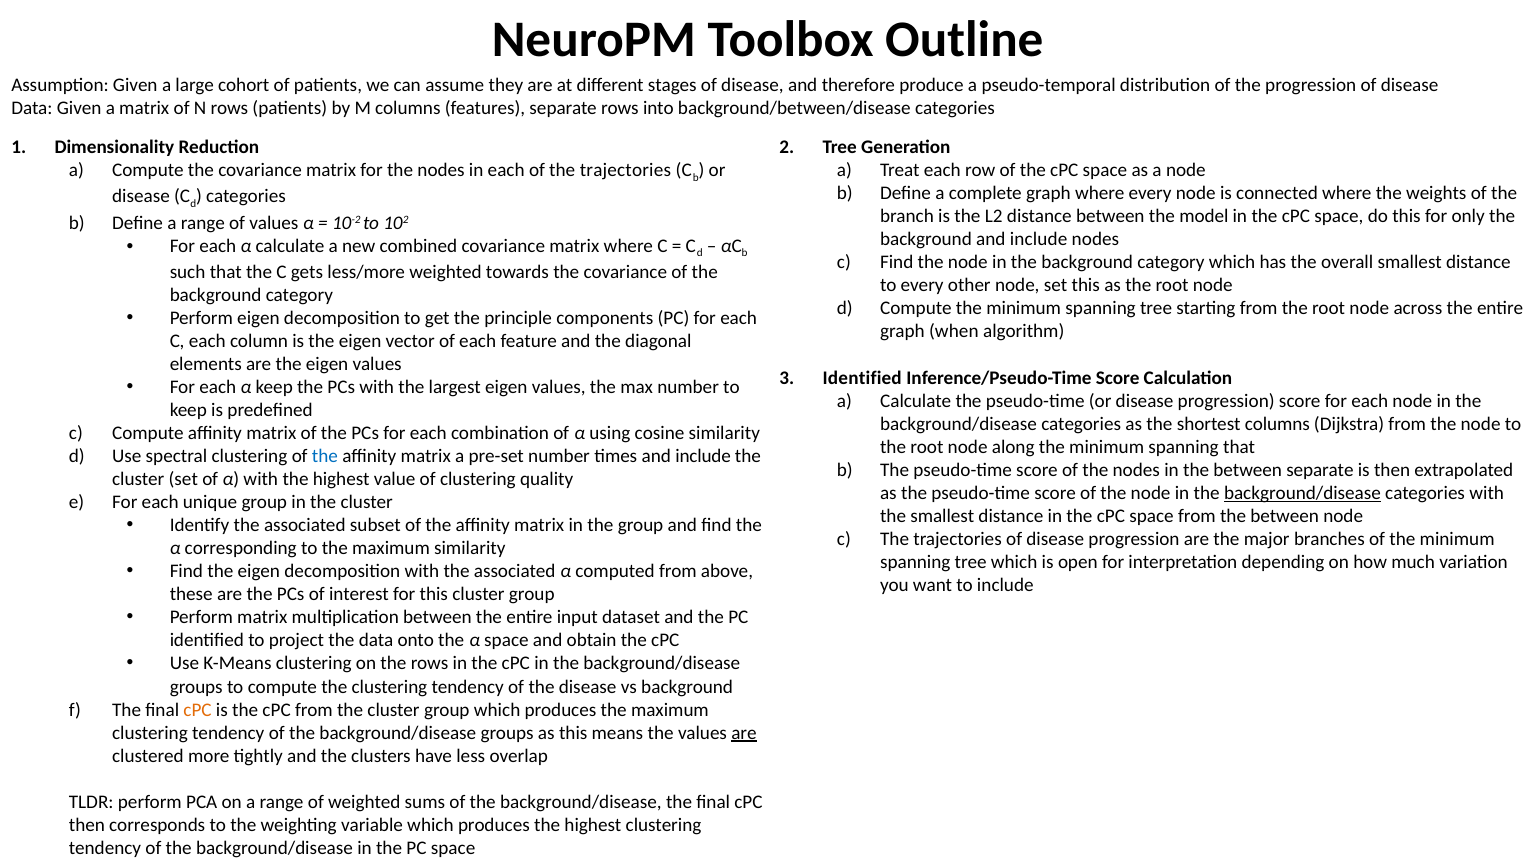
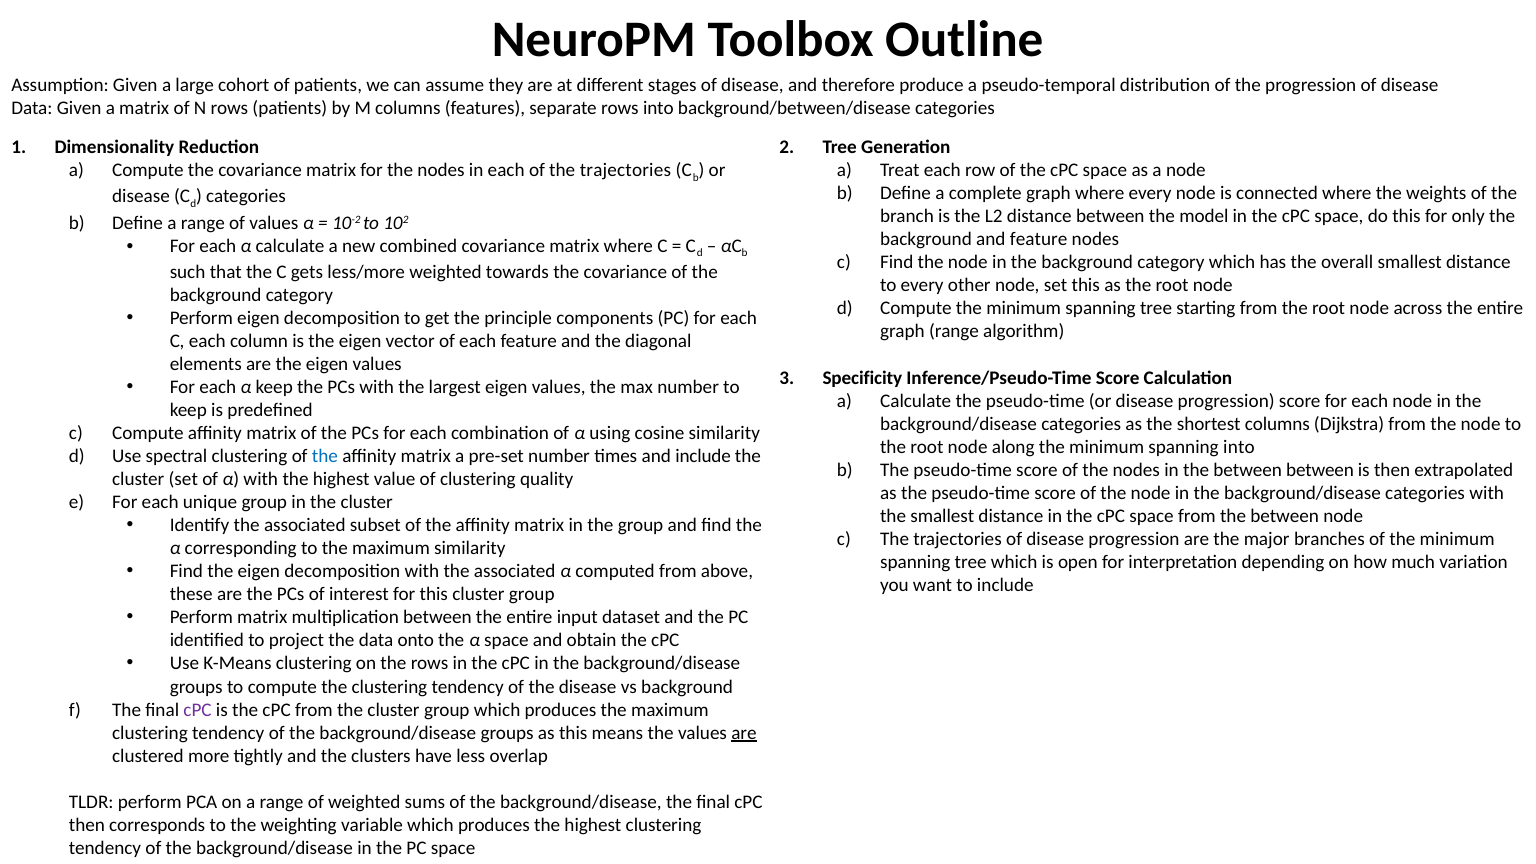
background and include: include -> feature (1039, 239)
graph when: when -> range (954, 332)
Identified: Identified -> Specificity (862, 378)
spanning that: that -> into (1239, 447)
between separate: separate -> between (1320, 470)
background/disease underline: present -> none (1302, 493)
cPC colour: orange -> purple (198, 710)
